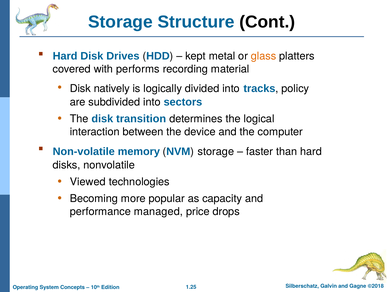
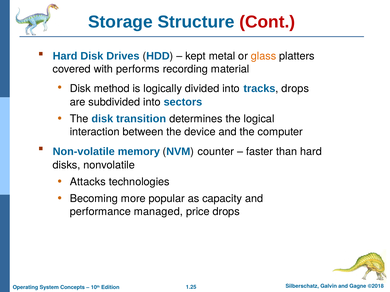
Cont colour: black -> red (267, 22)
natively: natively -> method (112, 89)
tracks policy: policy -> drops (295, 89)
NVM storage: storage -> counter (216, 152)
Viewed: Viewed -> Attacks (88, 182)
